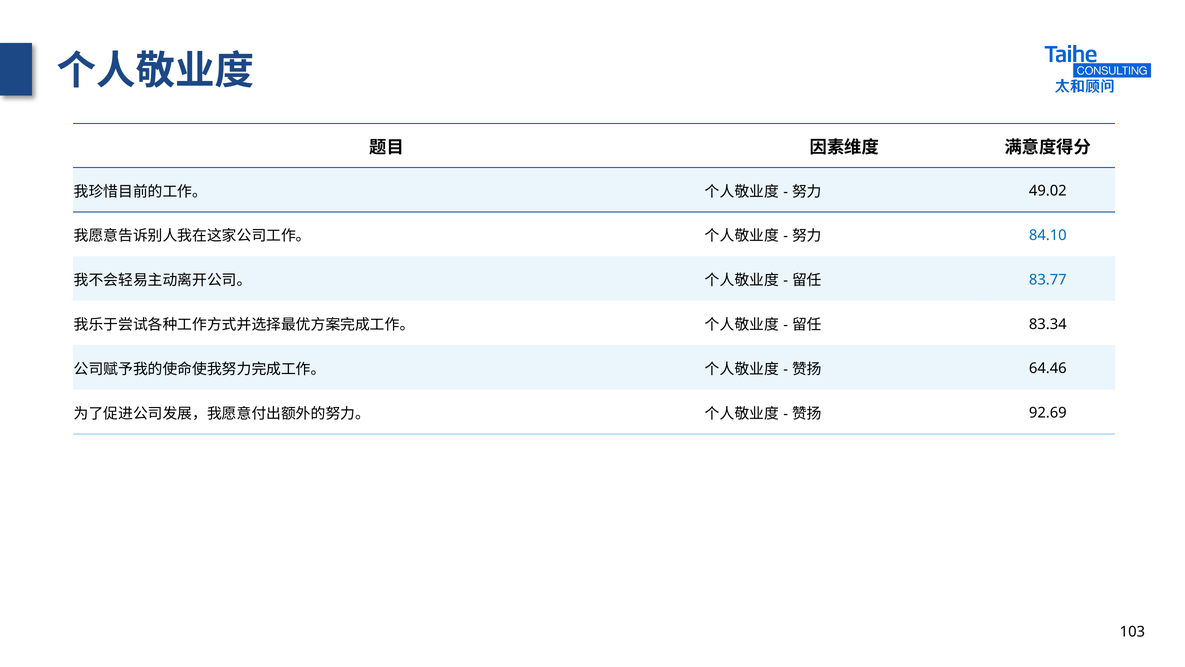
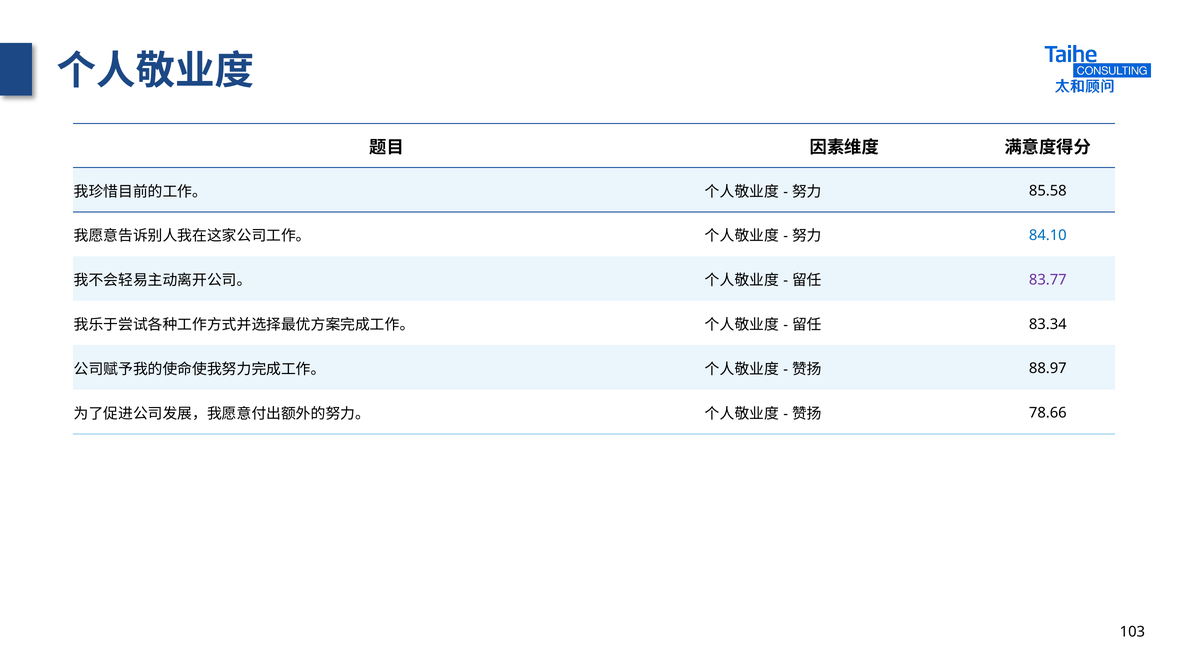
49.02: 49.02 -> 85.58 (1048, 191)
83.77 colour: blue -> purple (1048, 280)
64.46: 64.46 -> 88.97 (1048, 368)
92.69: 92.69 -> 78.66 (1048, 413)
